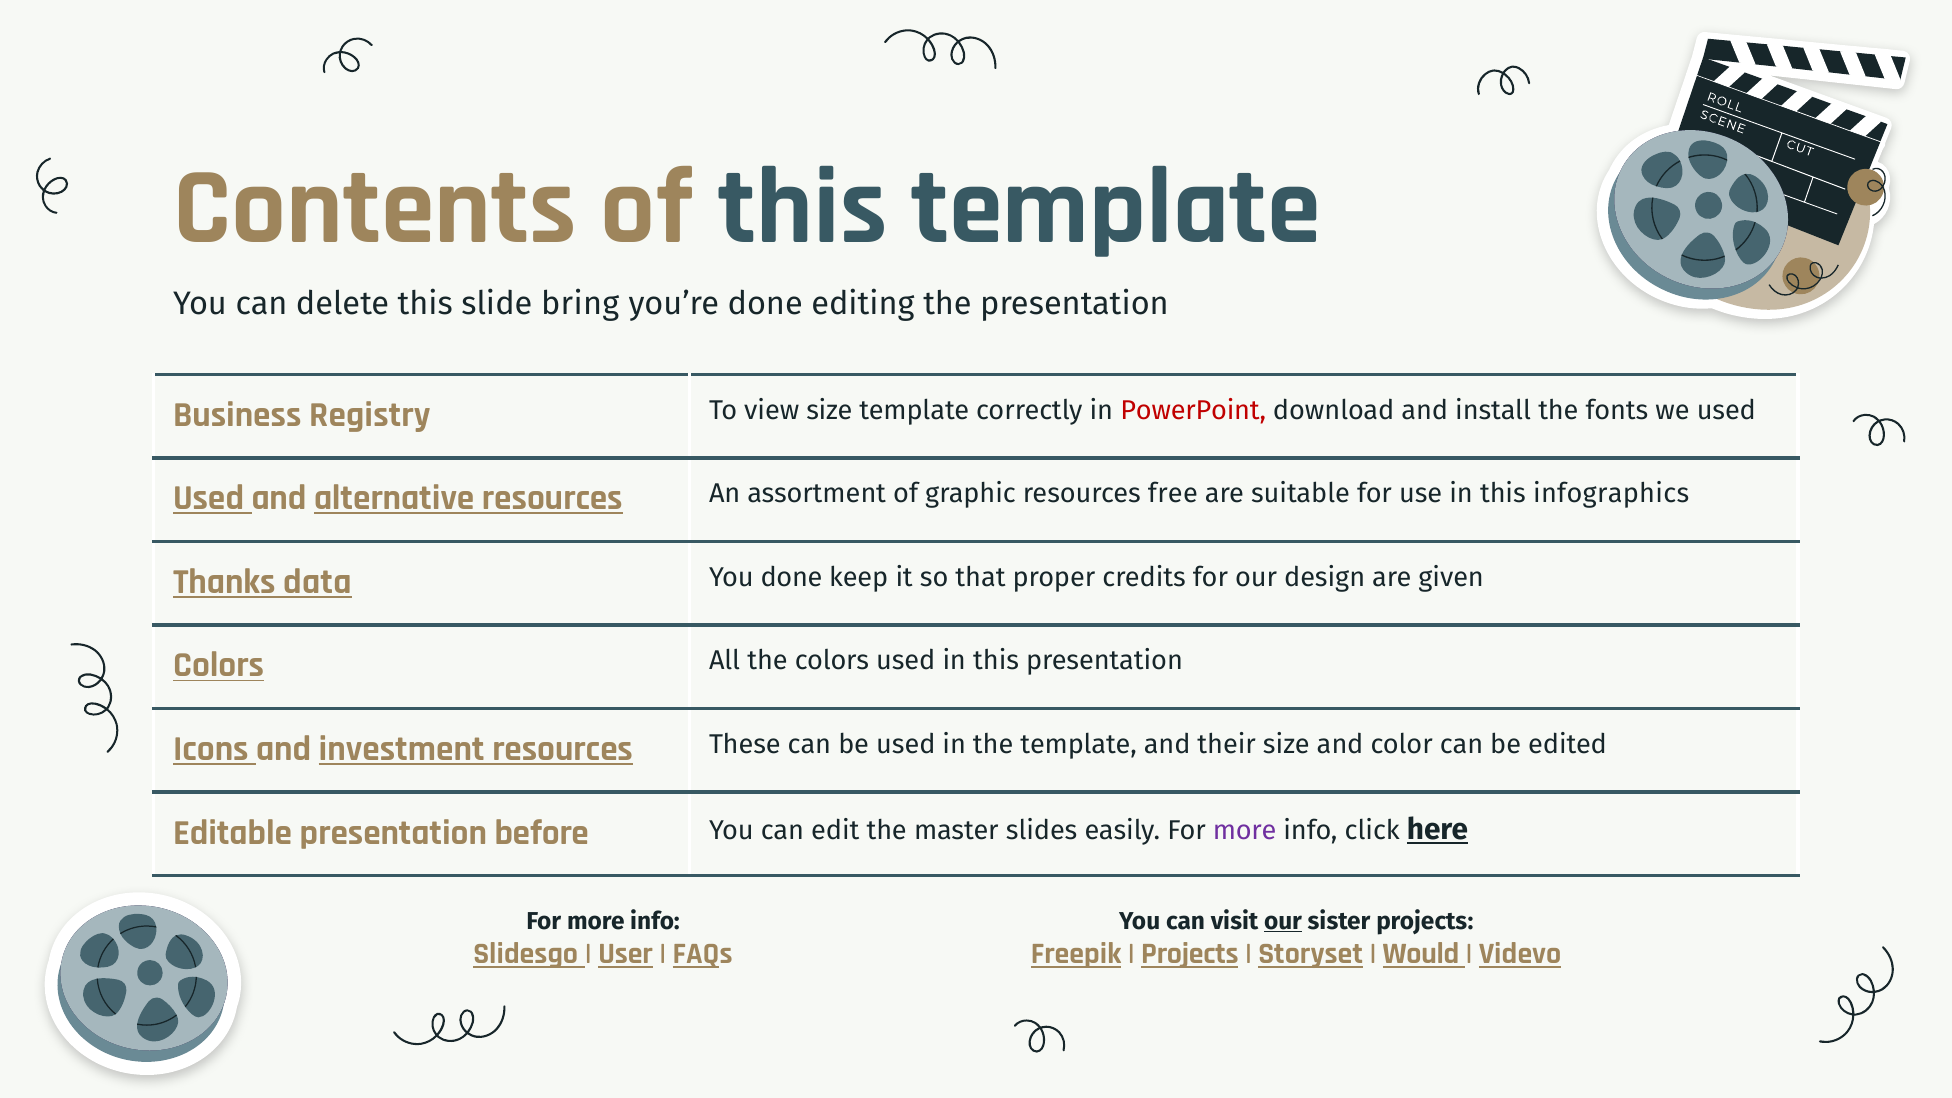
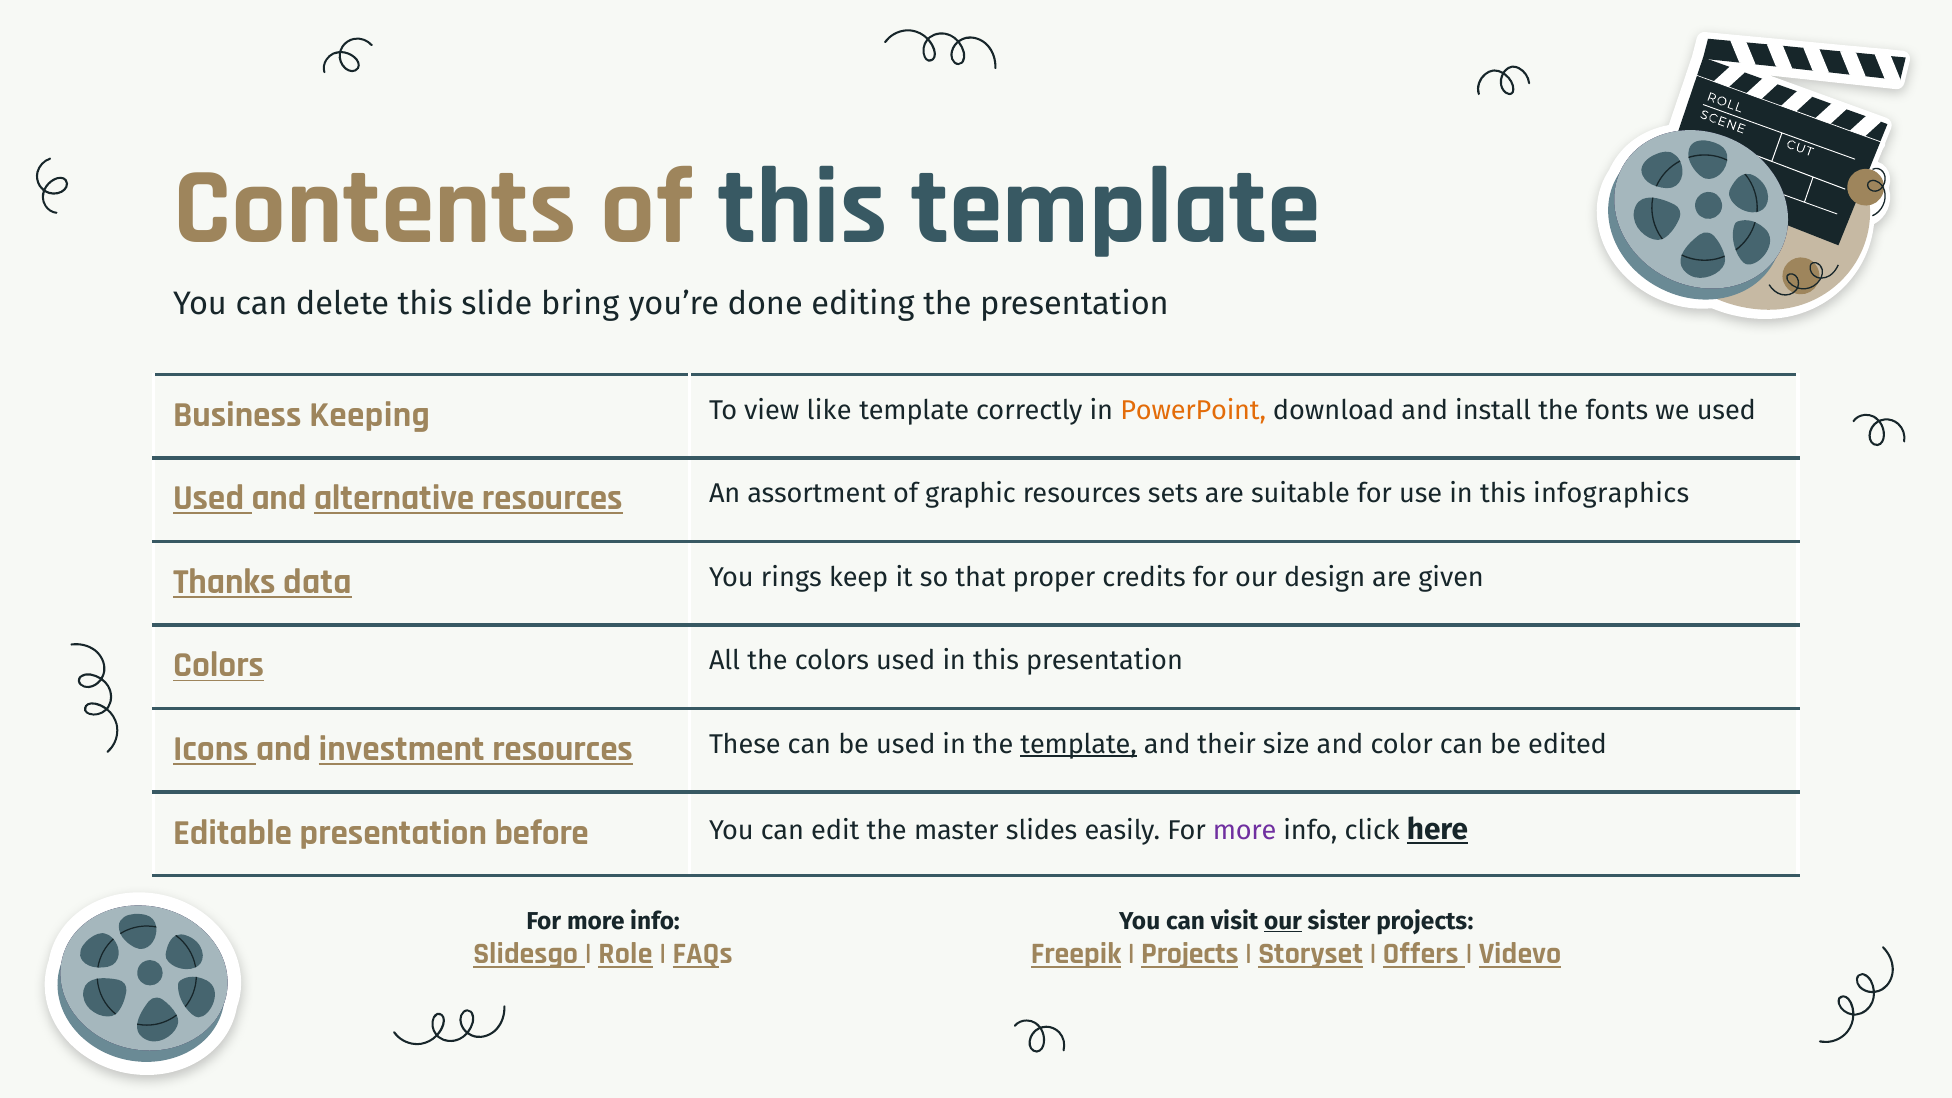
Registry: Registry -> Keeping (370, 415)
view size: size -> like (829, 410)
PowerPoint colour: red -> orange (1193, 410)
free: free -> sets (1173, 494)
You done: done -> rings (791, 577)
template underline: none -> present (1079, 744)
User: User -> Role (625, 954)
Would: Would -> Offers (1421, 954)
